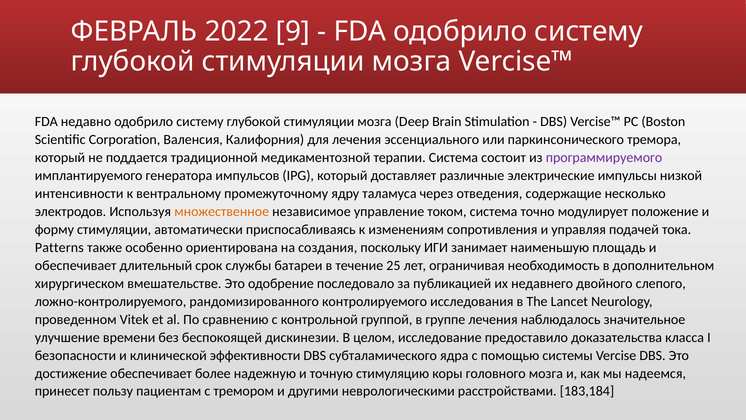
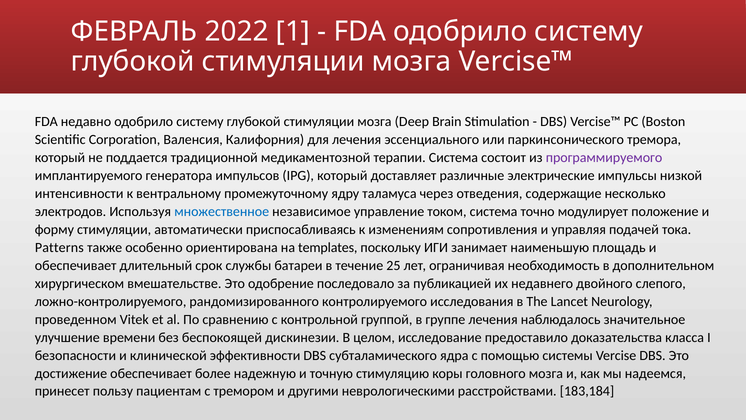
9: 9 -> 1 (293, 31)
множественное colour: orange -> blue (222, 211)
создания: создания -> templates (328, 247)
